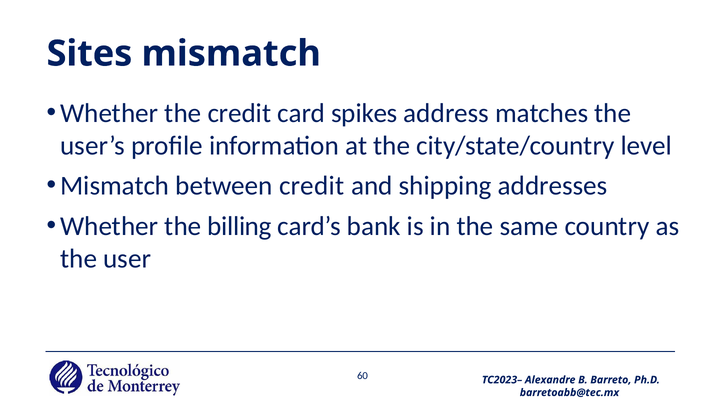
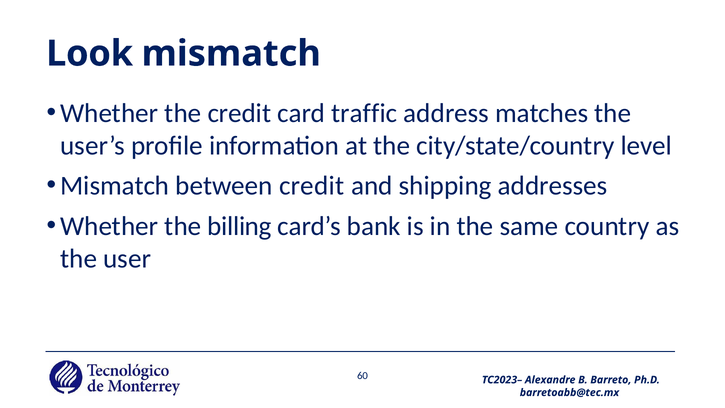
Sites: Sites -> Look (90, 54)
spikes: spikes -> traffic (364, 113)
